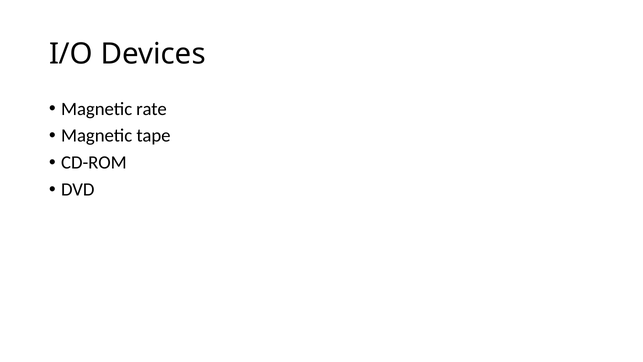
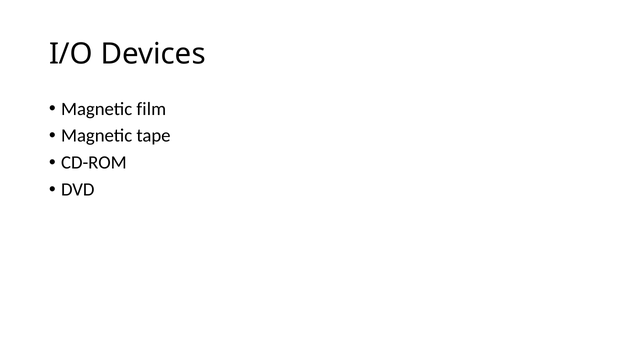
rate: rate -> film (151, 109)
